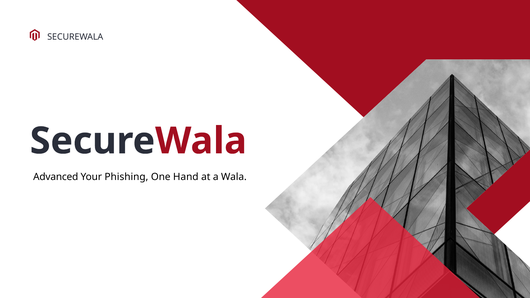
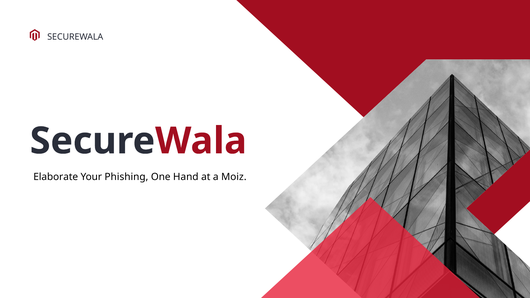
Advanced: Advanced -> Elaborate (56, 177)
Wala: Wala -> Moiz (234, 177)
